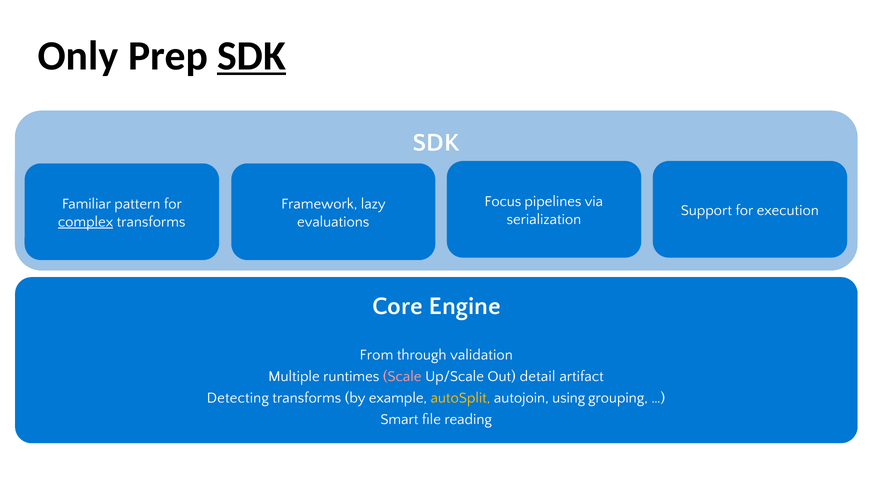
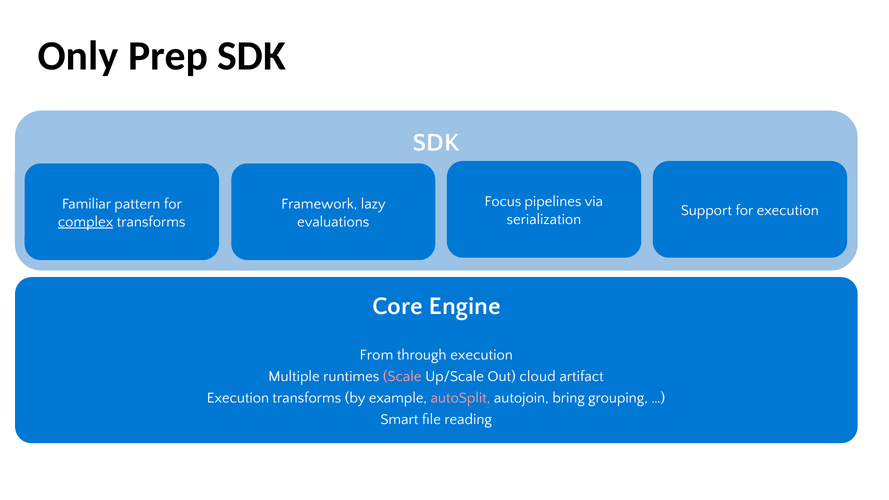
SDK underline: present -> none (252, 56)
through validation: validation -> execution (482, 355)
detail: detail -> cloud (538, 376)
Detecting: Detecting -> Execution (238, 398)
autoSplit colour: yellow -> pink (461, 398)
using: using -> bring (569, 398)
